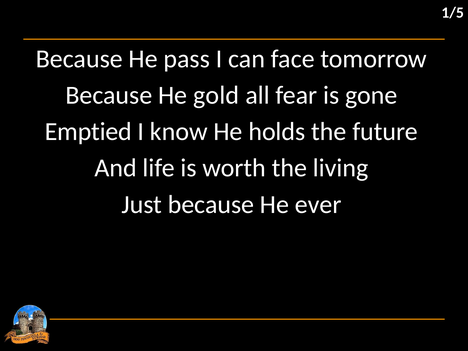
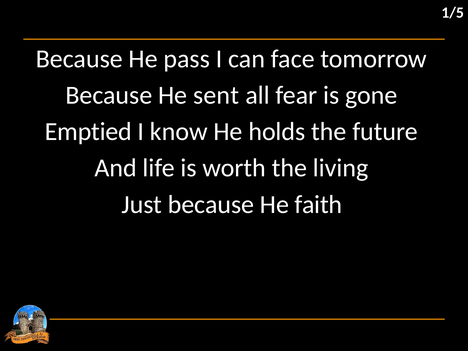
gold: gold -> sent (216, 95)
ever: ever -> faith (318, 204)
